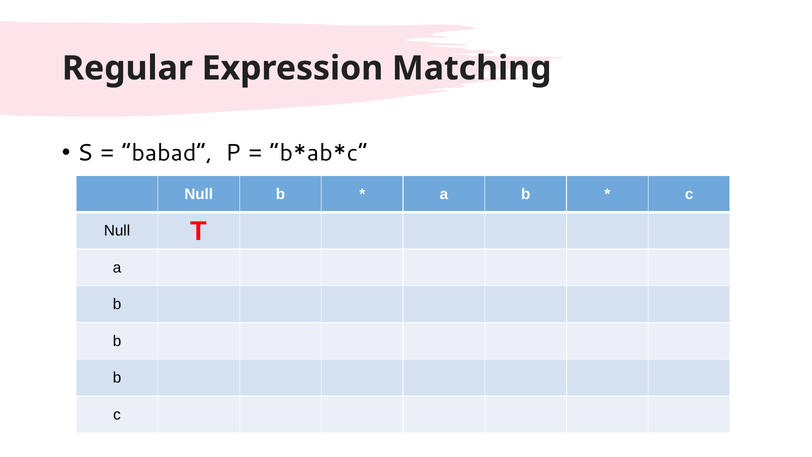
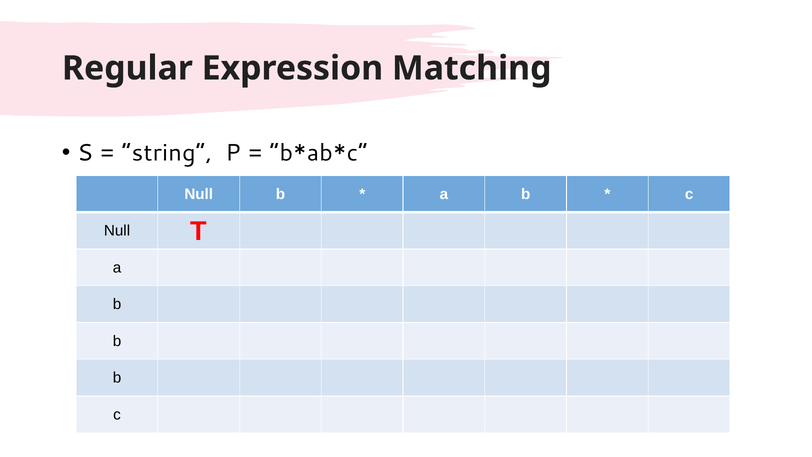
babad: babad -> string (167, 153)
